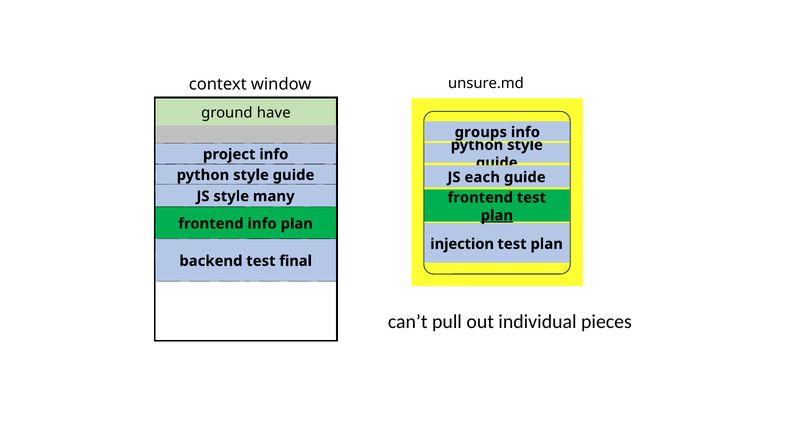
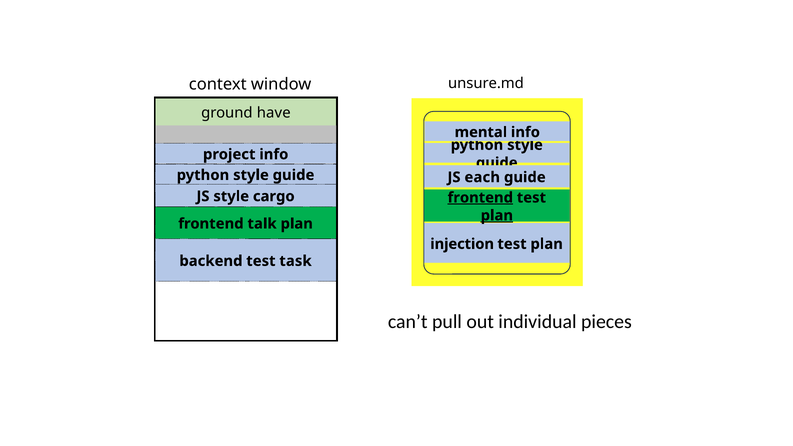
groups: groups -> mental (481, 132)
many: many -> cargo (274, 196)
frontend underline: none -> present (480, 198)
frontend info: info -> talk (262, 224)
final: final -> task (296, 261)
